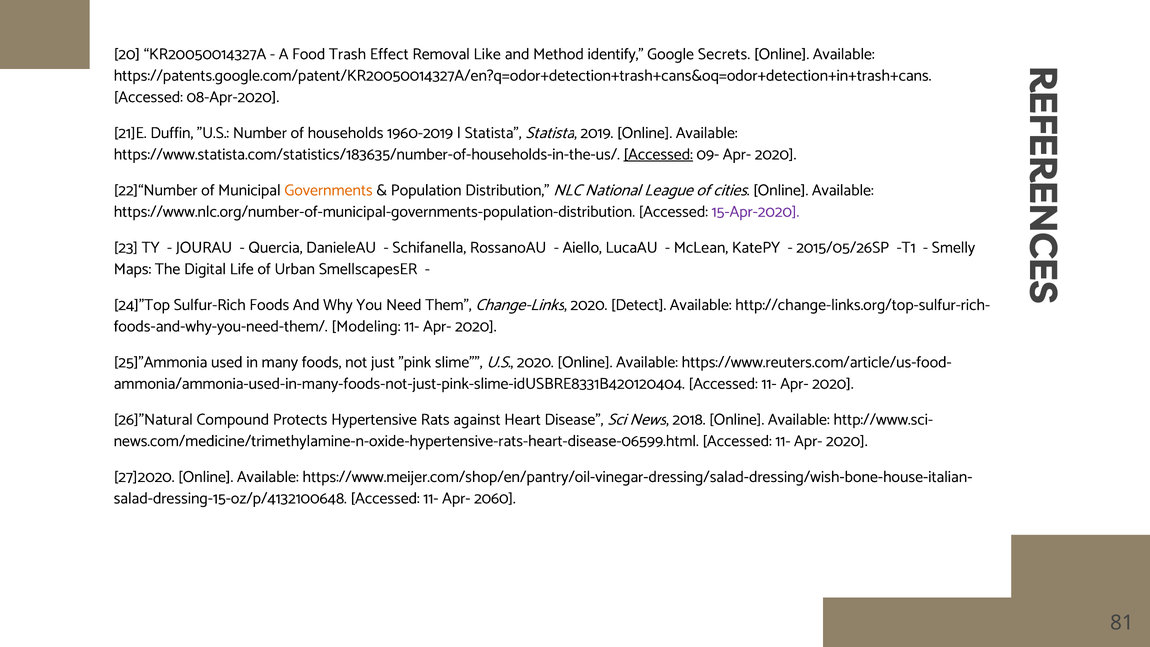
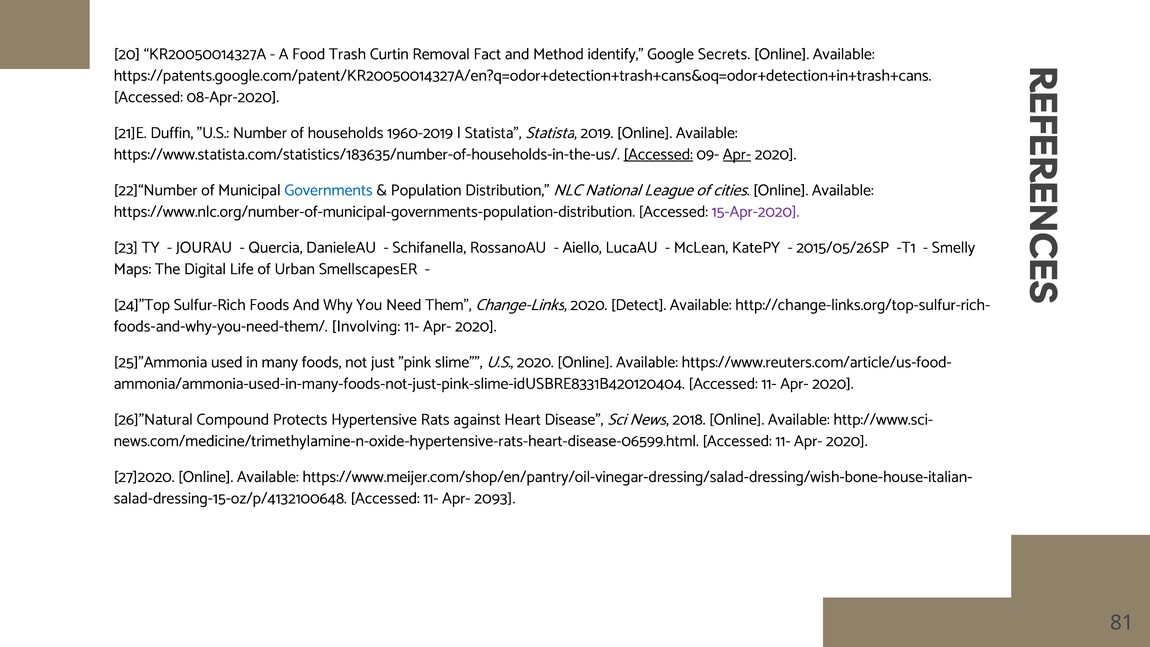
Effect: Effect -> Curtin (389, 54)
Like: Like -> Fact (487, 54)
Apr- underline: none -> present (737, 154)
Governments colour: orange -> blue (328, 190)
Modeling: Modeling -> Involving (366, 326)
2060: 2060 -> 2093 (495, 498)
